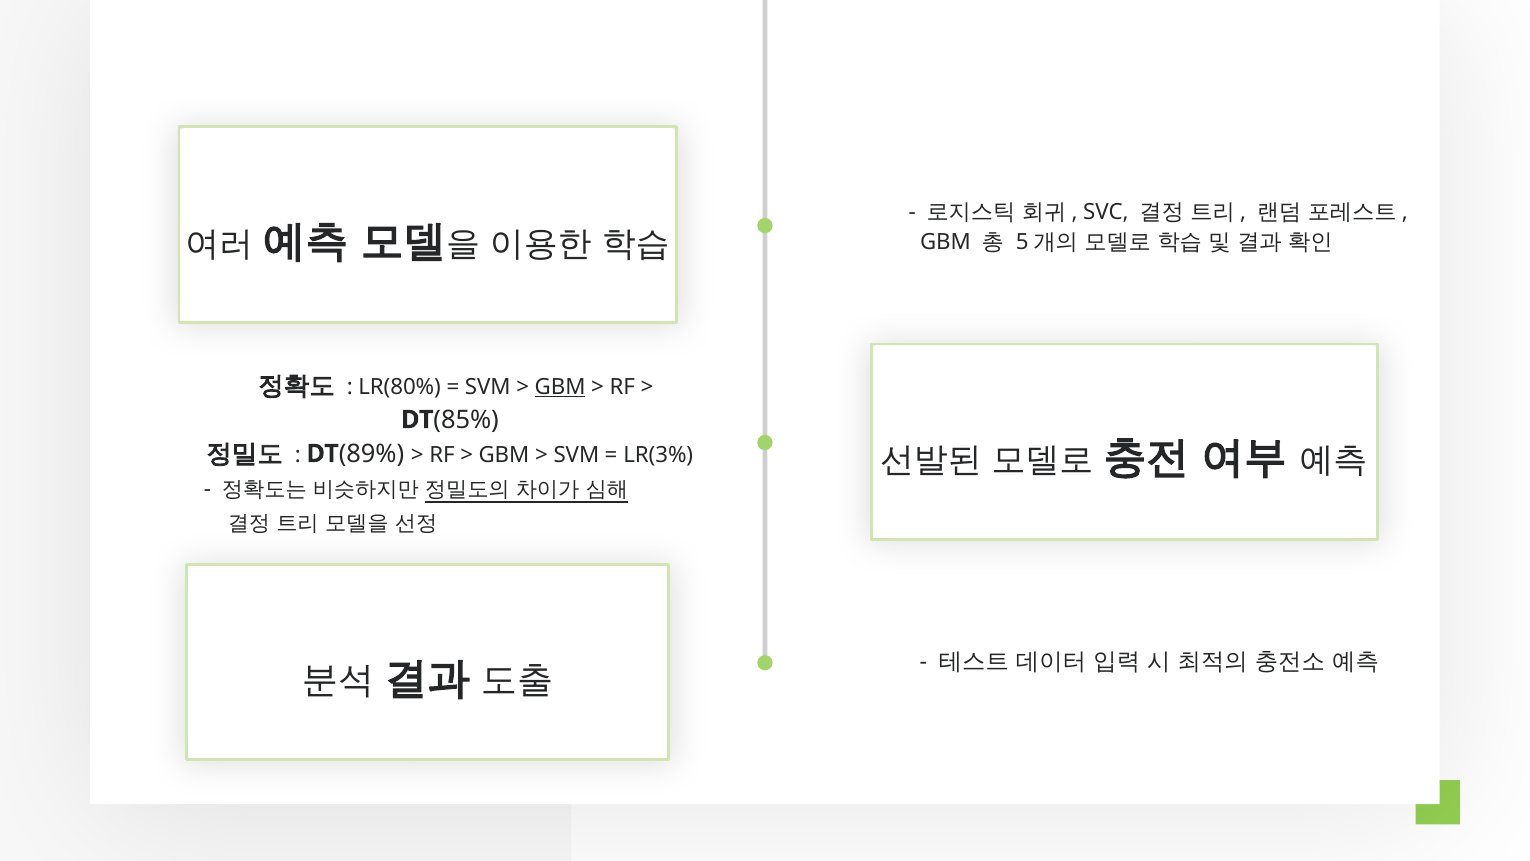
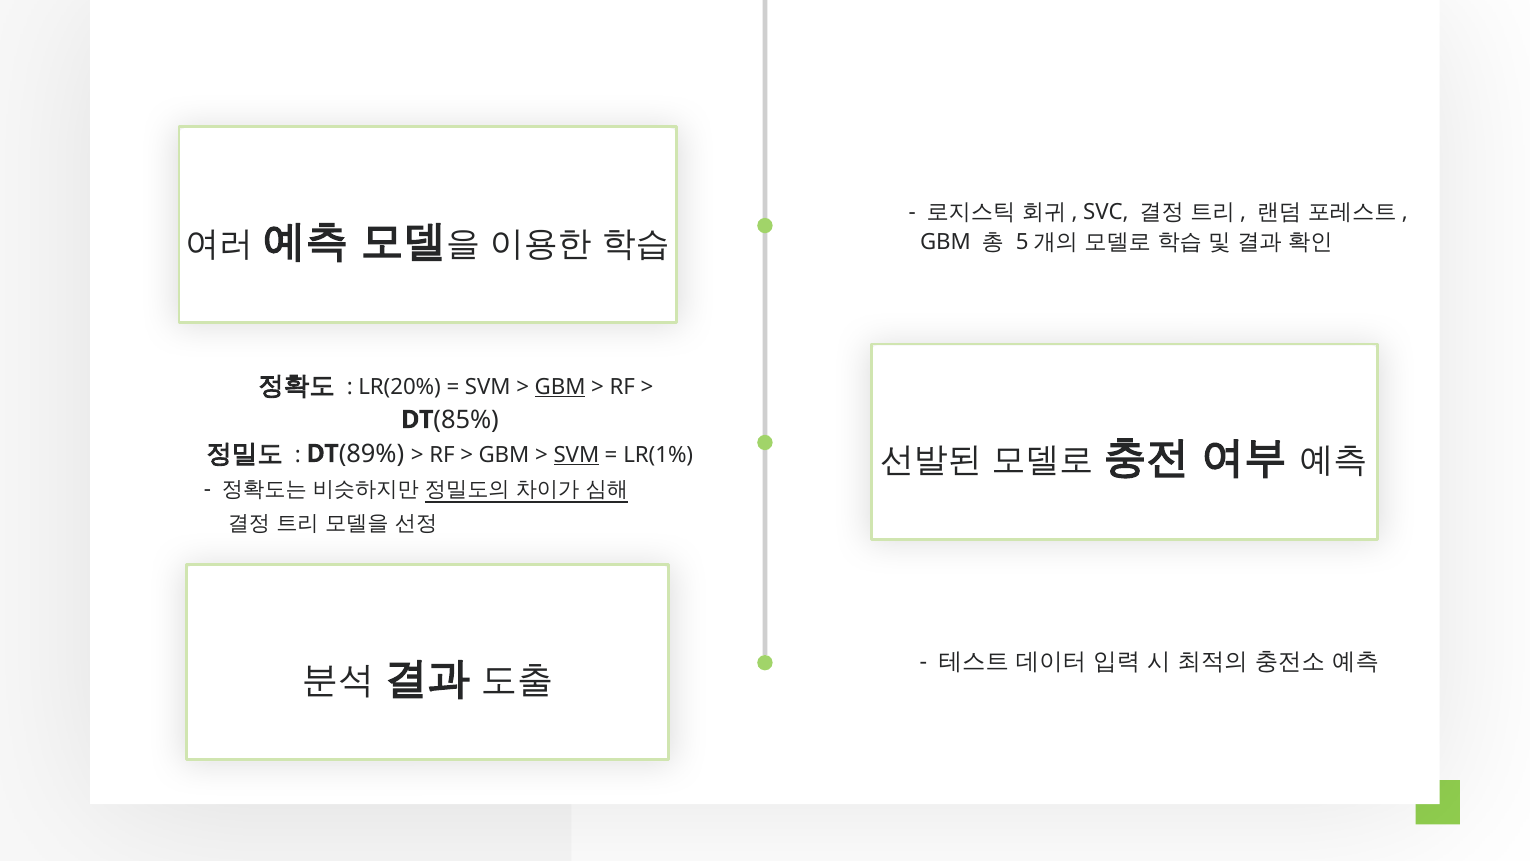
LR(80%: LR(80% -> LR(20% (400, 387)
SVM underline: none -> present (576, 455)
LR(3%: LR(3% -> LR(1% (658, 455)
